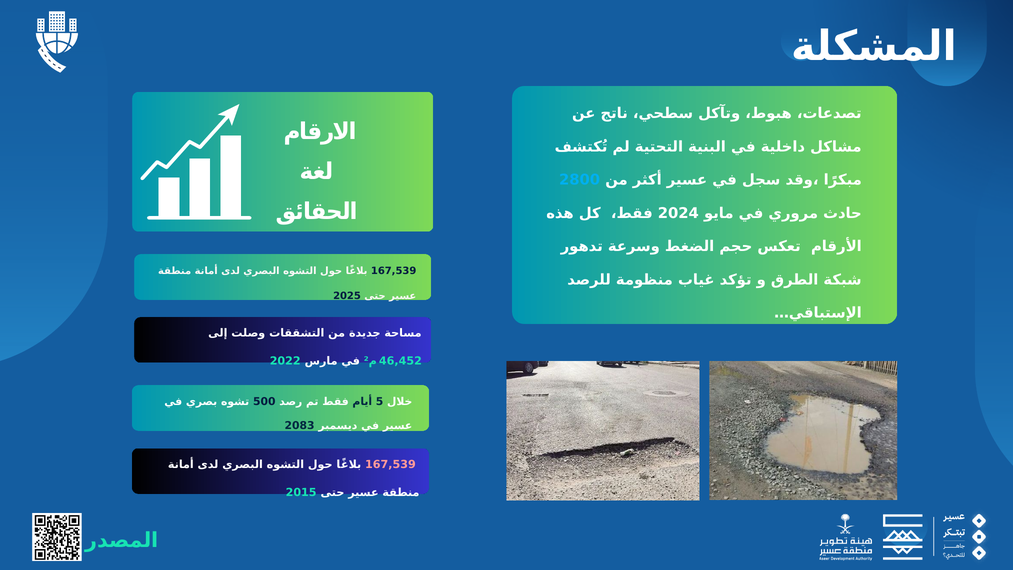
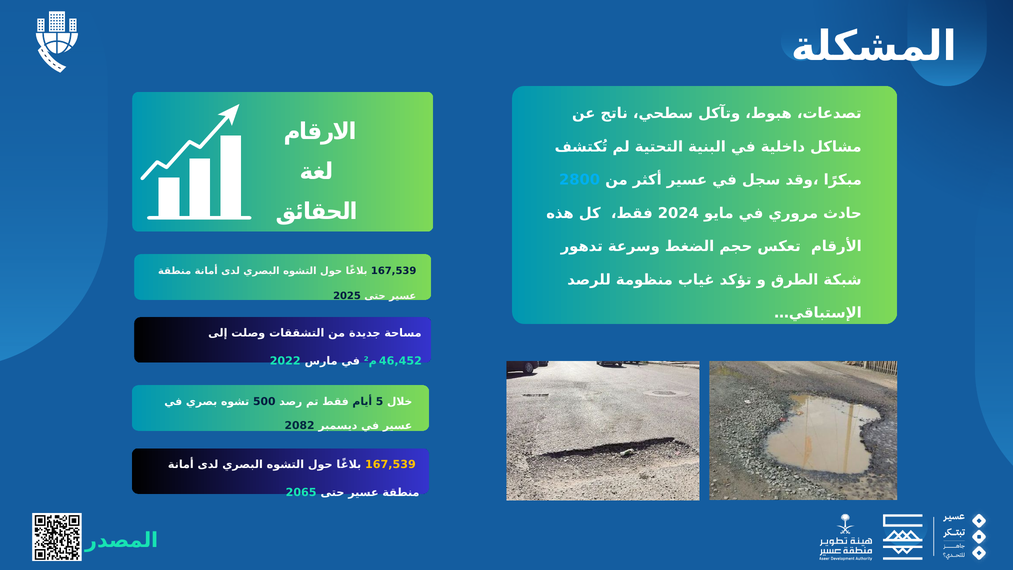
2083: 2083 -> 2082 (300, 426)
167,539 colour: pink -> yellow (390, 465)
2015: 2015 -> 2065 (301, 492)
